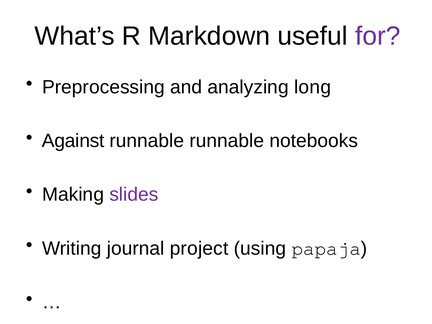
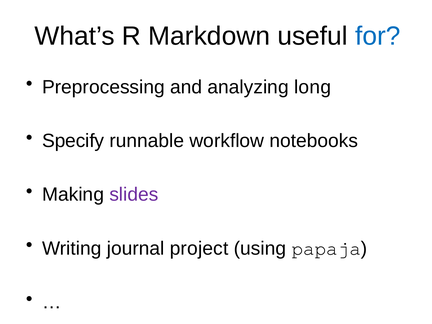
for colour: purple -> blue (378, 36)
Against: Against -> Specify (73, 141)
runnable runnable: runnable -> workflow (227, 141)
